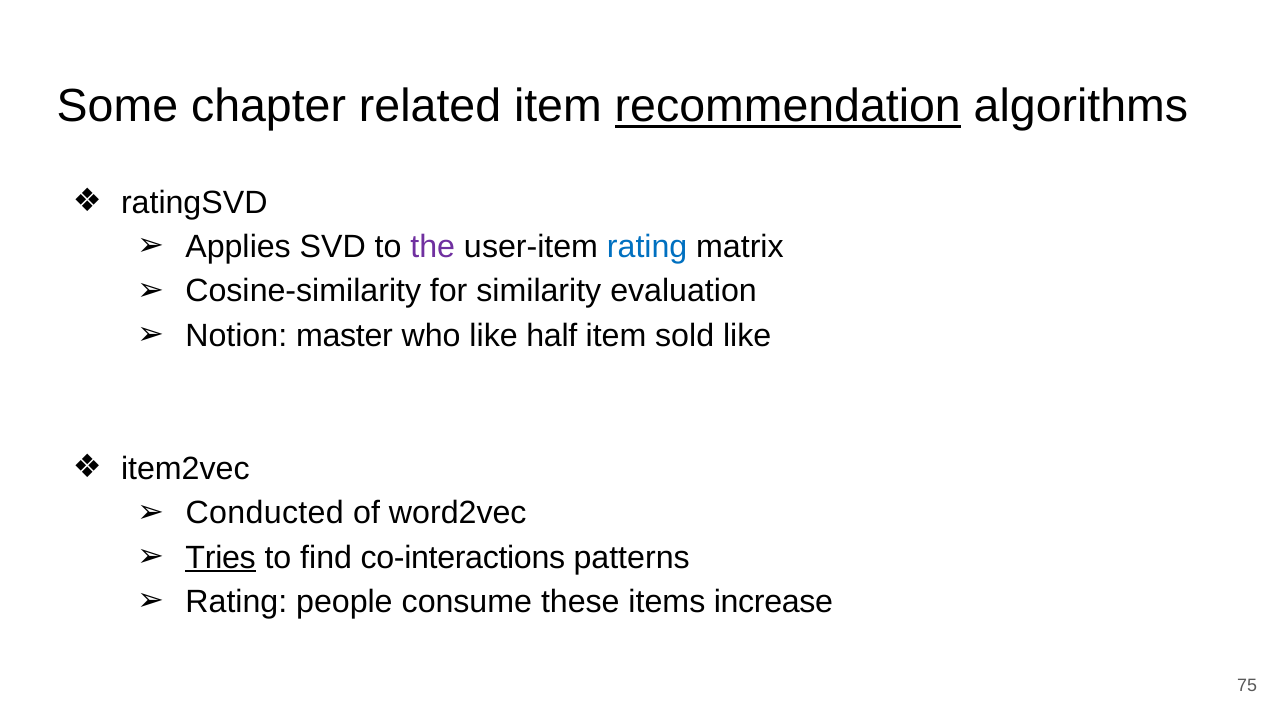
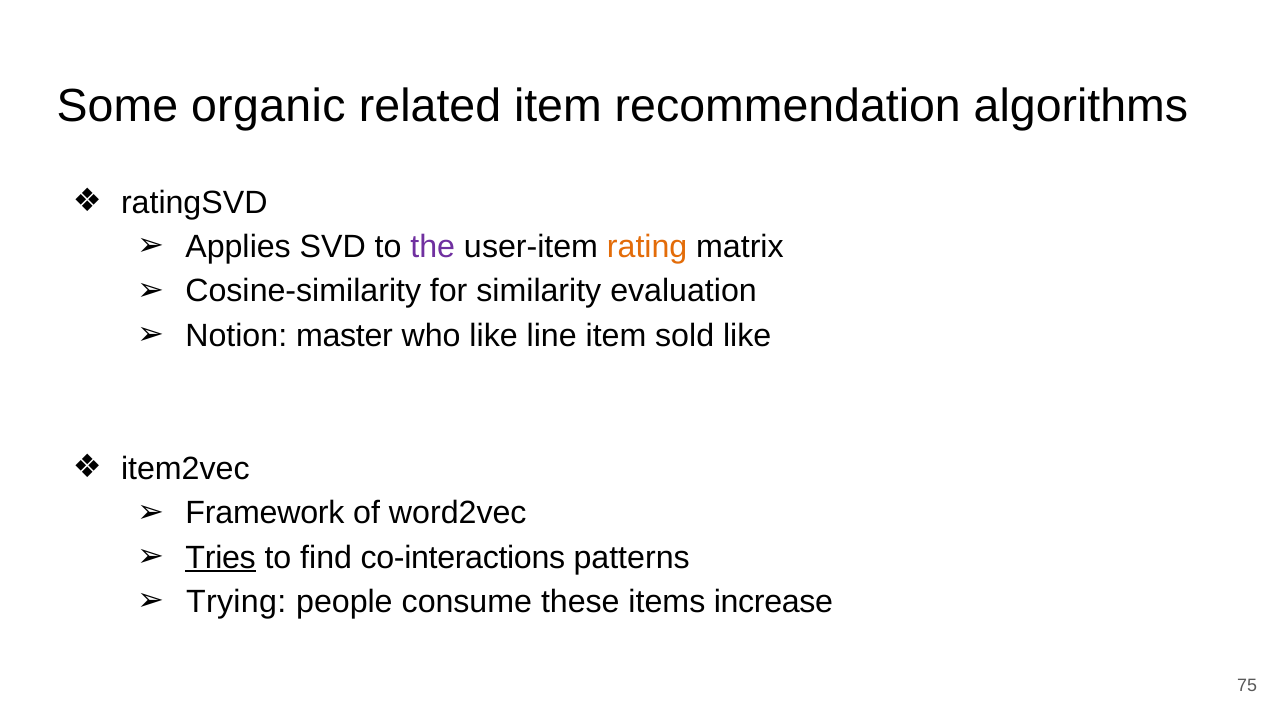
chapter: chapter -> organic (268, 107)
recommendation underline: present -> none (788, 107)
rating colour: blue -> orange (647, 247)
half: half -> line (552, 336)
Conducted: Conducted -> Framework (265, 513)
Rating: Rating -> Trying (236, 602)
